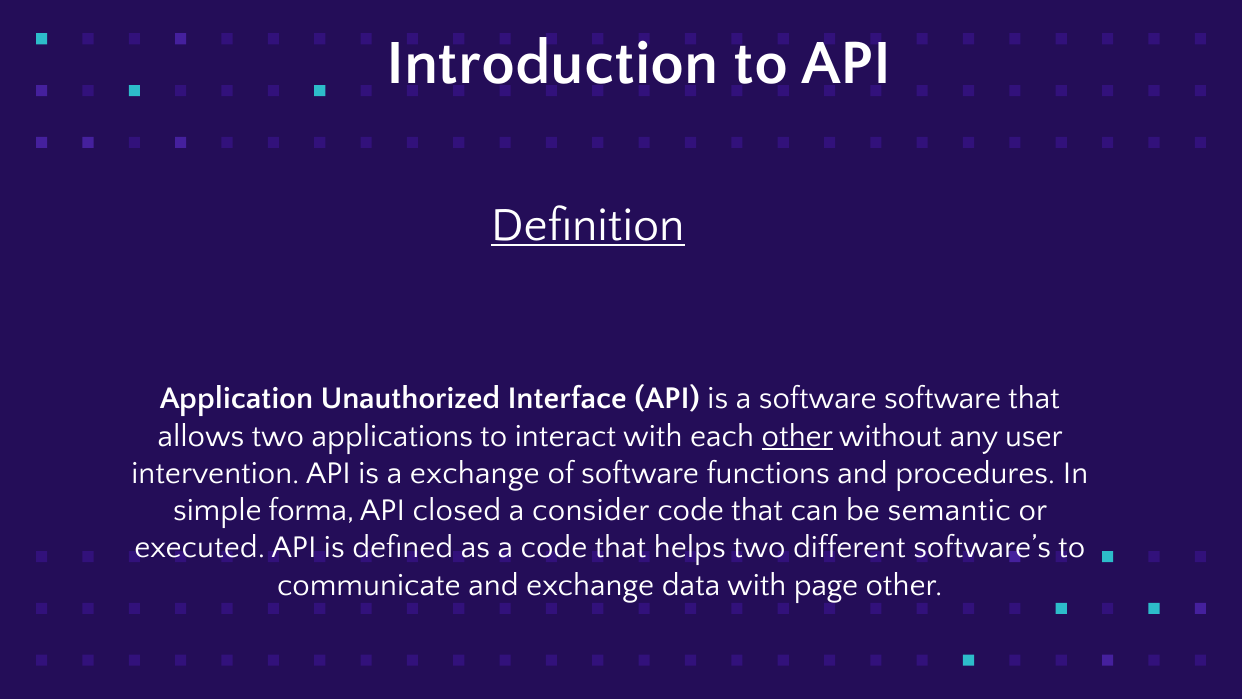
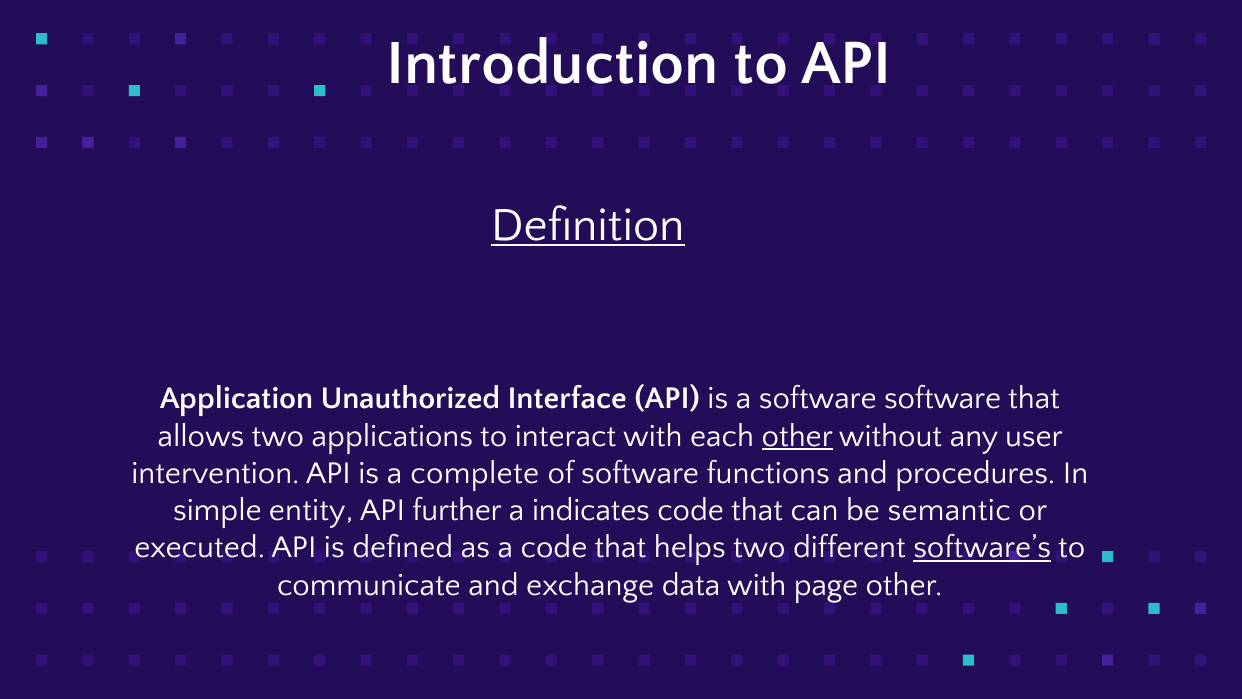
a exchange: exchange -> complete (475, 473)
forma: forma -> entity (311, 510)
closed: closed -> further (457, 510)
consider: consider -> indicates (591, 510)
software’s underline: none -> present (982, 548)
